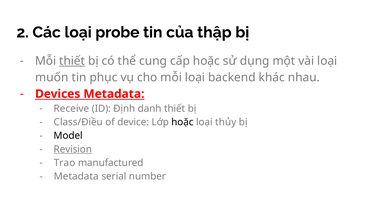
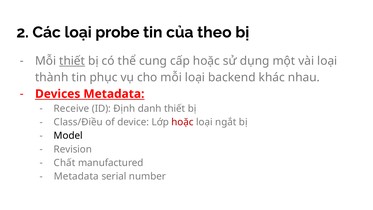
thập: thập -> theo (214, 32)
muốn: muốn -> thành (52, 77)
hoặc colour: black -> red (182, 122)
thủy: thủy -> ngắt (226, 122)
Revision underline: present -> none (73, 149)
Trao: Trao -> Chất (65, 163)
